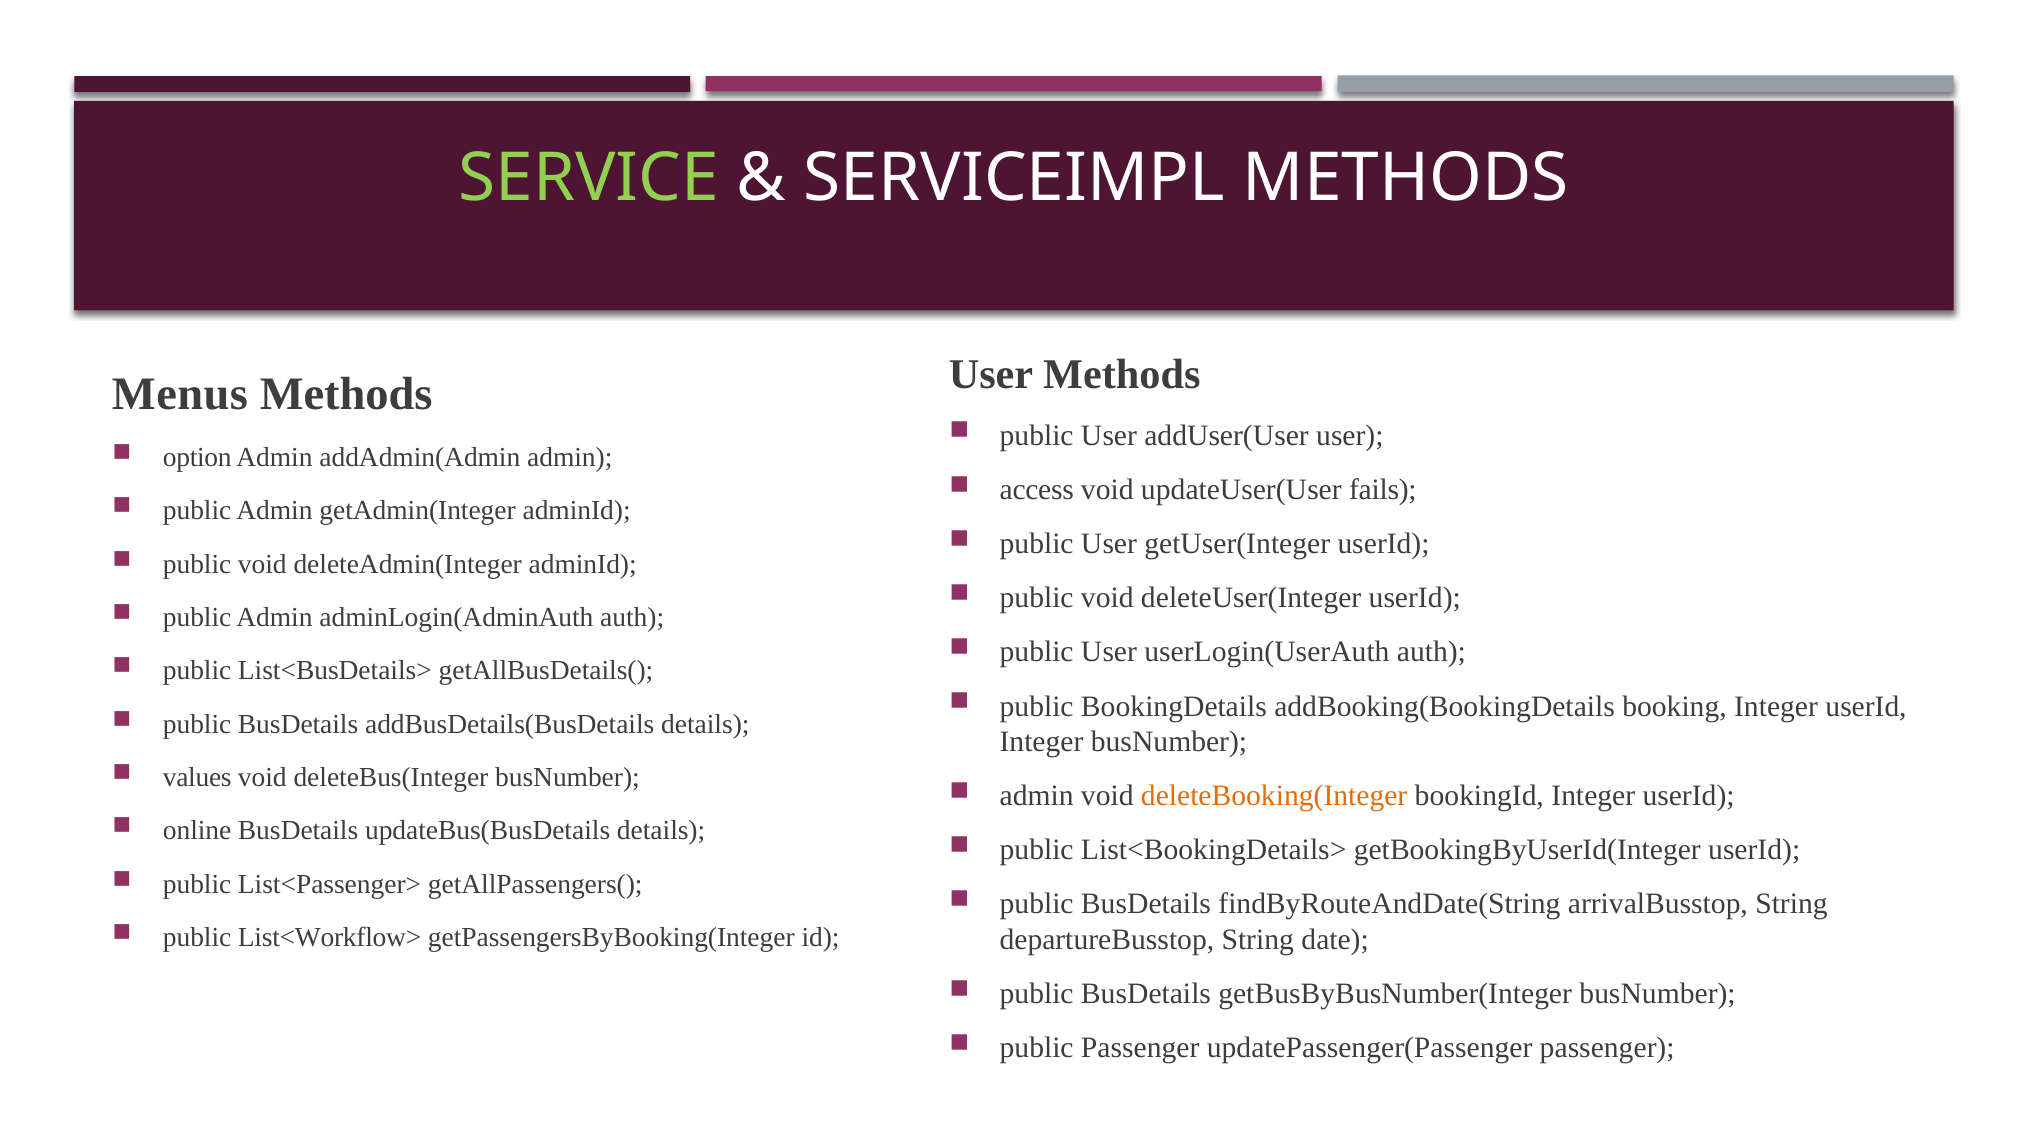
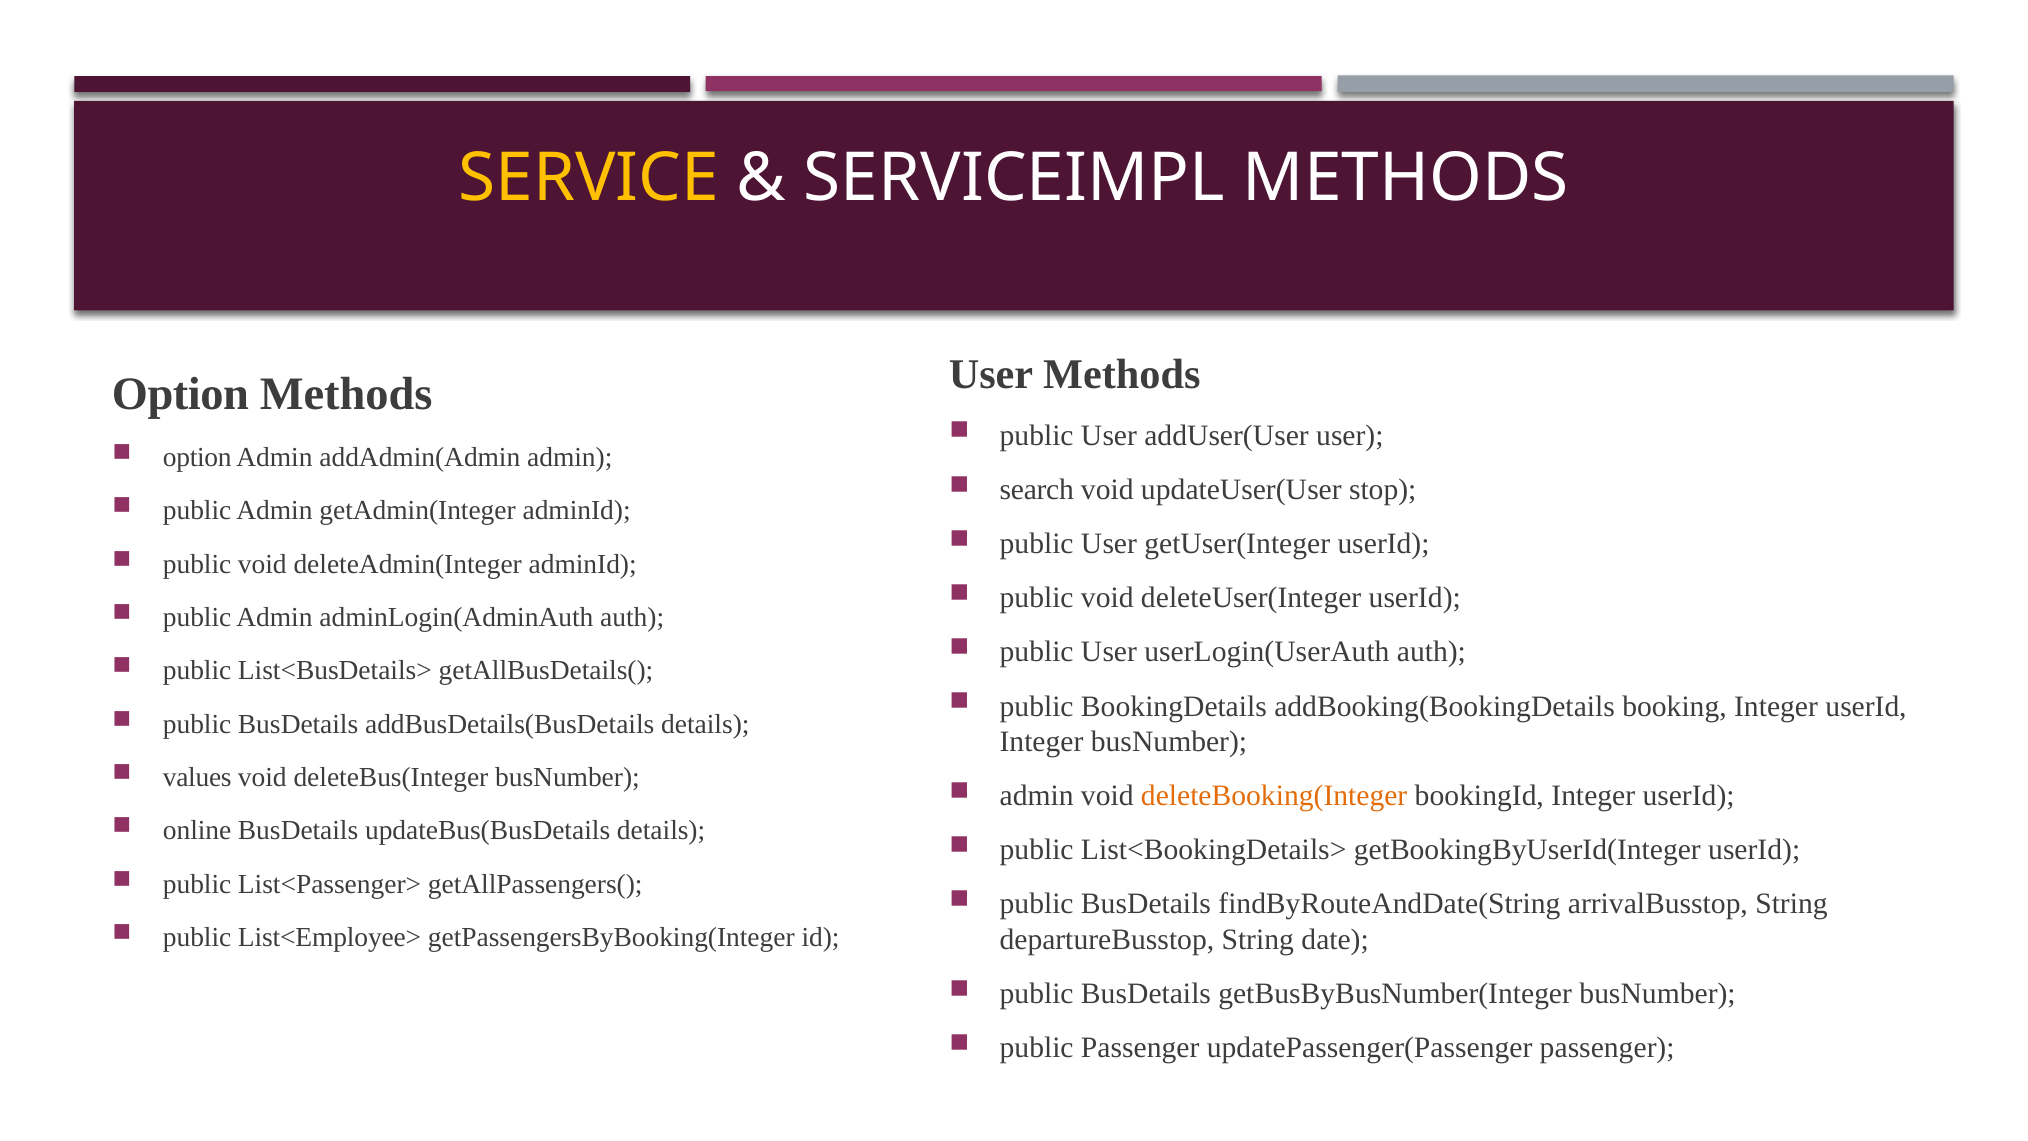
SERVICE colour: light green -> yellow (589, 178)
Menus: Menus -> Option (180, 394)
access: access -> search (1037, 490)
fails: fails -> stop (1383, 490)
List<Workflow>: List<Workflow> -> List<Employee> (330, 937)
